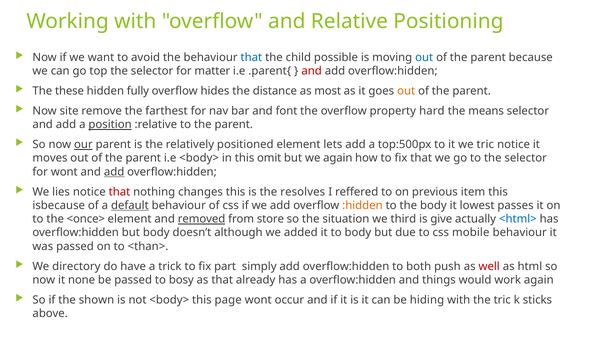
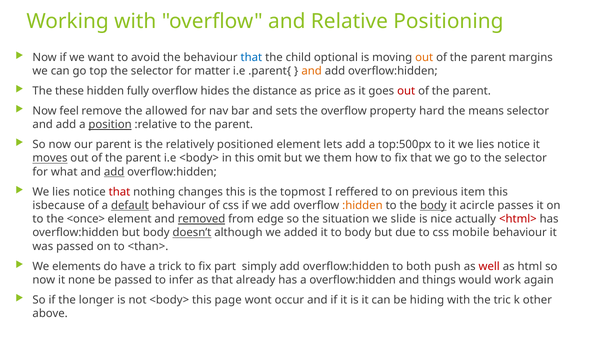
possible: possible -> optional (336, 57)
out colour: blue -> orange (424, 57)
because: because -> margins (531, 57)
and colour: red -> orange (312, 71)
most: most -> price (328, 91)
out colour: orange -> red (406, 91)
site: site -> feel (69, 111)
farthest: farthest -> allowed (166, 111)
font: font -> sets (286, 111)
our underline: present -> none (83, 145)
it we tric: tric -> lies (485, 145)
moves underline: none -> present (50, 158)
we again: again -> them (338, 158)
for wont: wont -> what (64, 172)
resolves: resolves -> topmost (303, 192)
body underline: none -> present (433, 206)
lowest: lowest -> acircle (477, 206)
store: store -> edge (270, 219)
third: third -> slide (403, 219)
give: give -> nice (441, 219)
<html> colour: blue -> red (518, 219)
doesn’t underline: none -> present (192, 233)
directory: directory -> elements (76, 267)
bosy: bosy -> infer (181, 280)
shown: shown -> longer (96, 300)
sticks: sticks -> other (537, 300)
